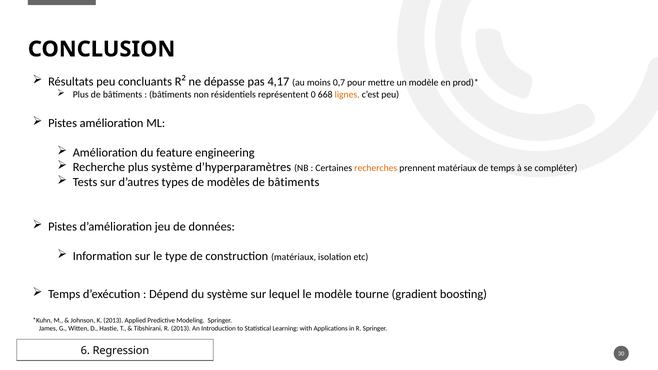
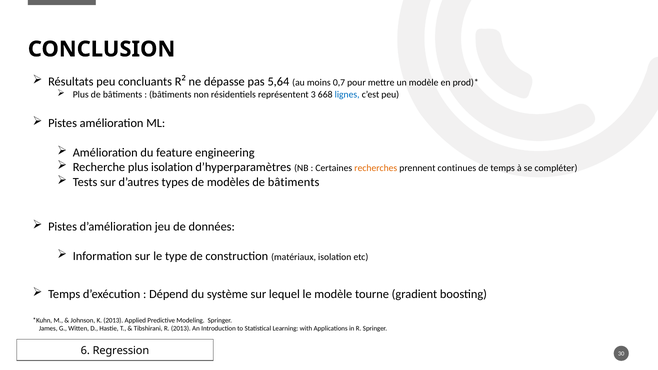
4,17: 4,17 -> 5,64 (278, 82)
0: 0 -> 3 (313, 95)
lignes colour: orange -> blue (347, 95)
plus système: système -> isolation (172, 167)
prennent matériaux: matériaux -> continues (457, 168)
